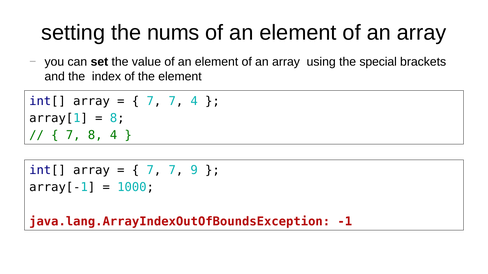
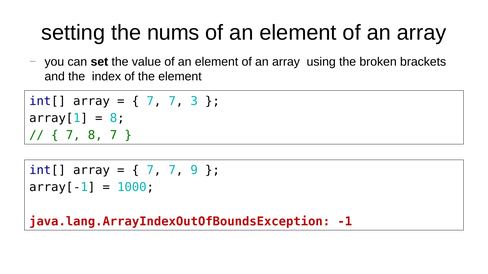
special: special -> broken (378, 62)
7 4: 4 -> 3 (194, 101)
8 4: 4 -> 7 (114, 135)
